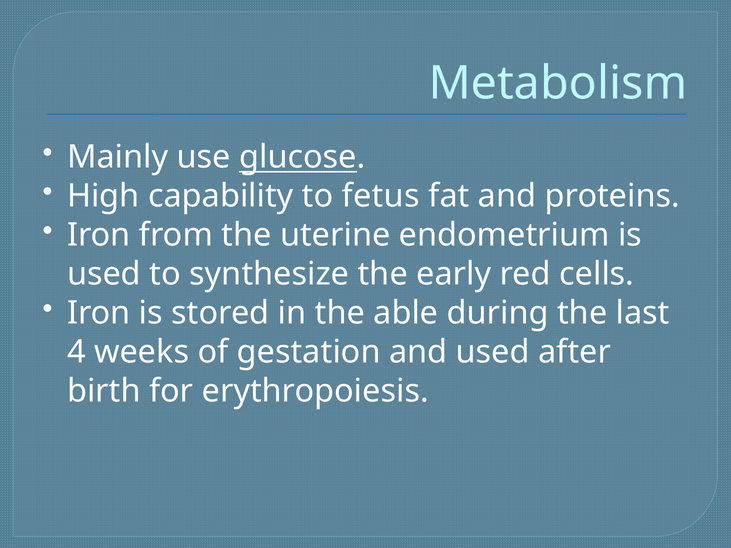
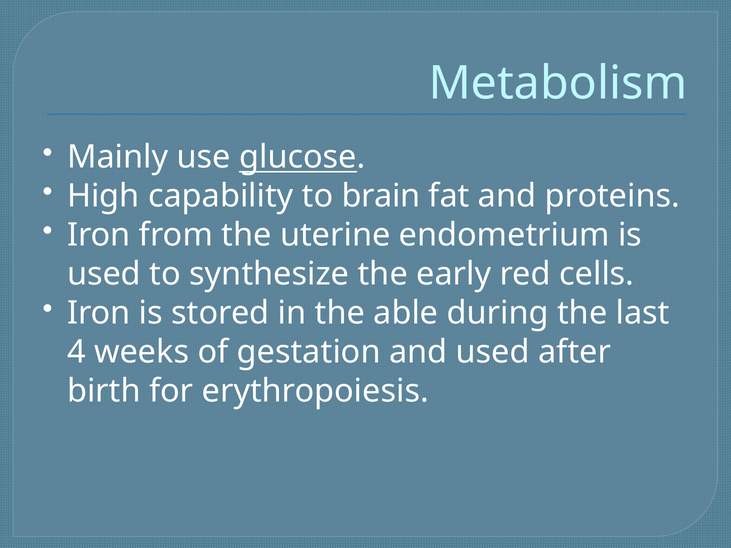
fetus: fetus -> brain (381, 196)
